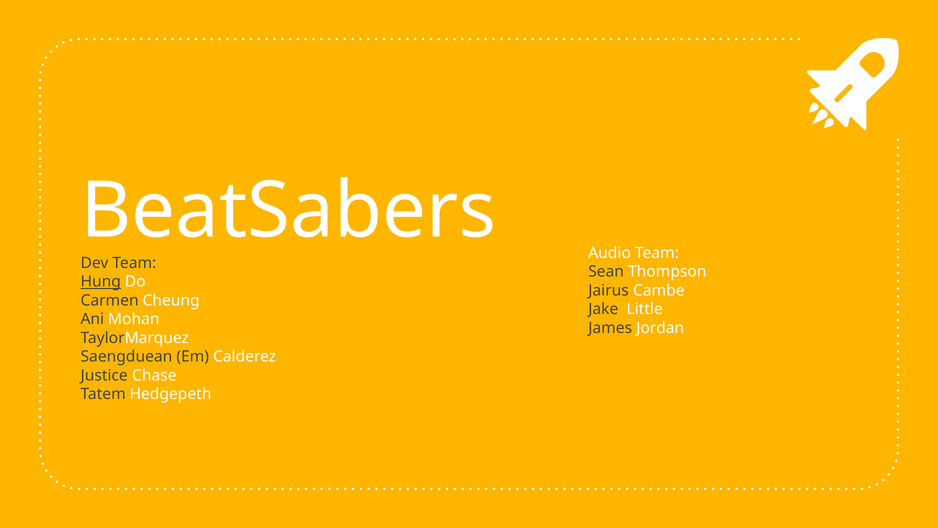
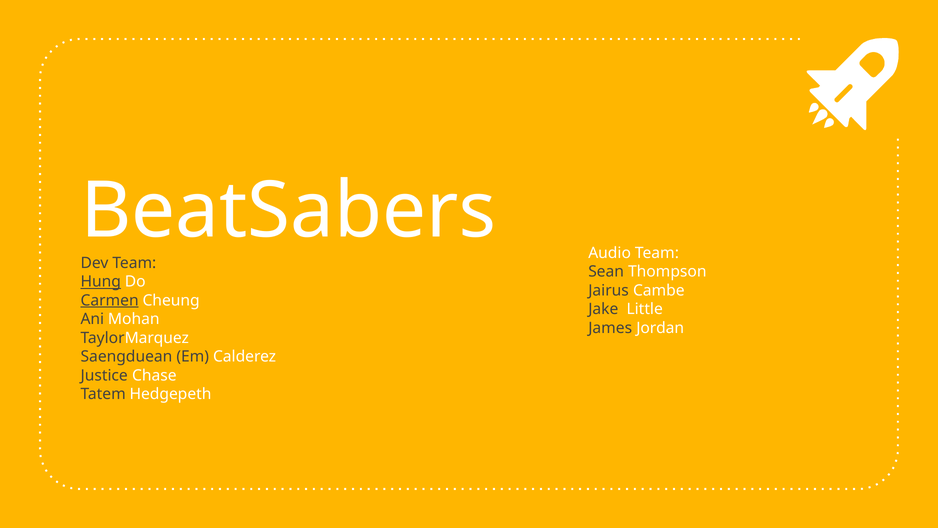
Carmen underline: none -> present (110, 300)
